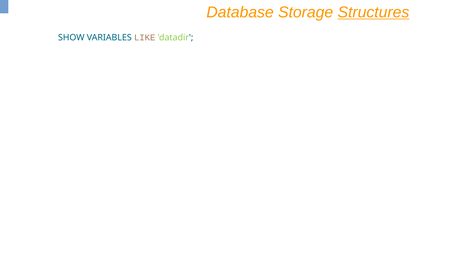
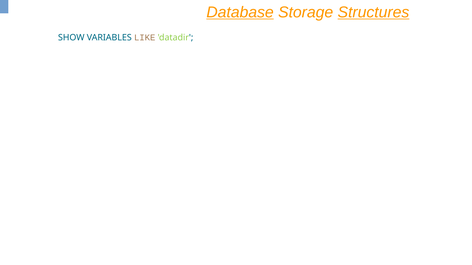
Database underline: none -> present (240, 12)
